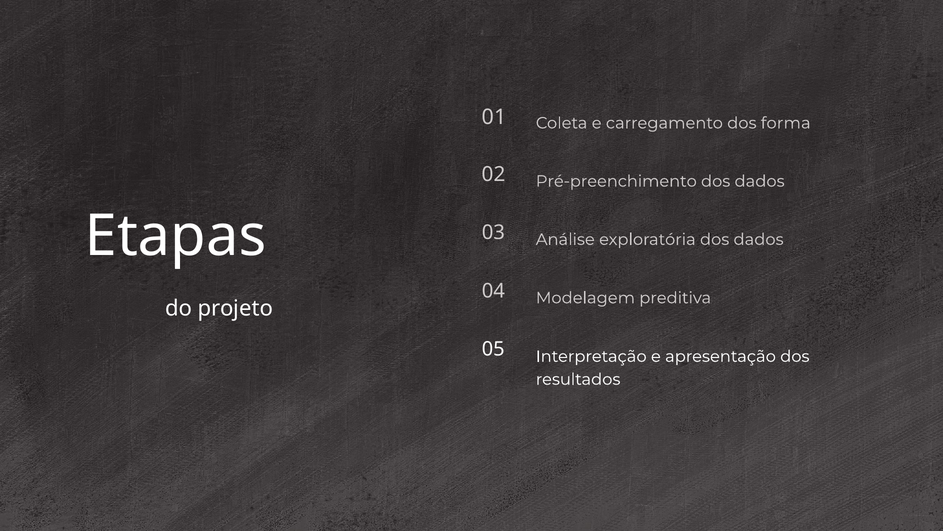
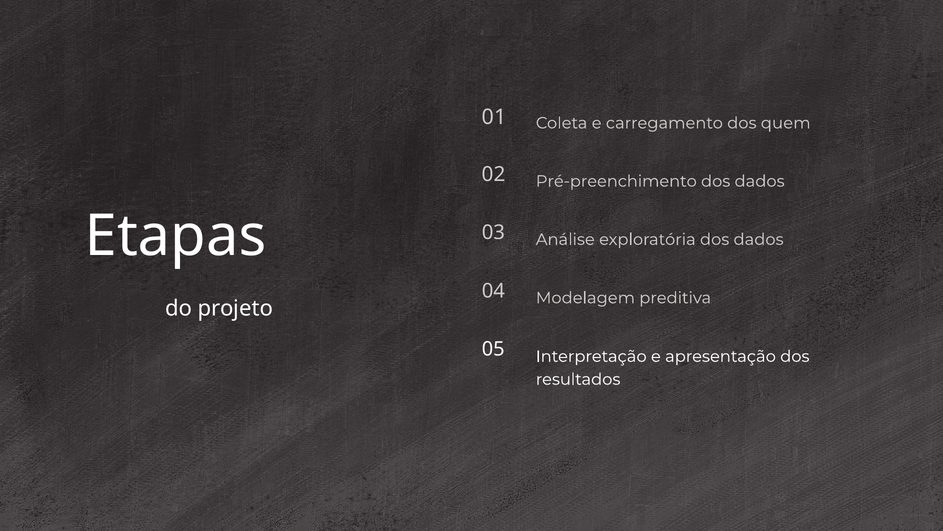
forma: forma -> quem (786, 123)
